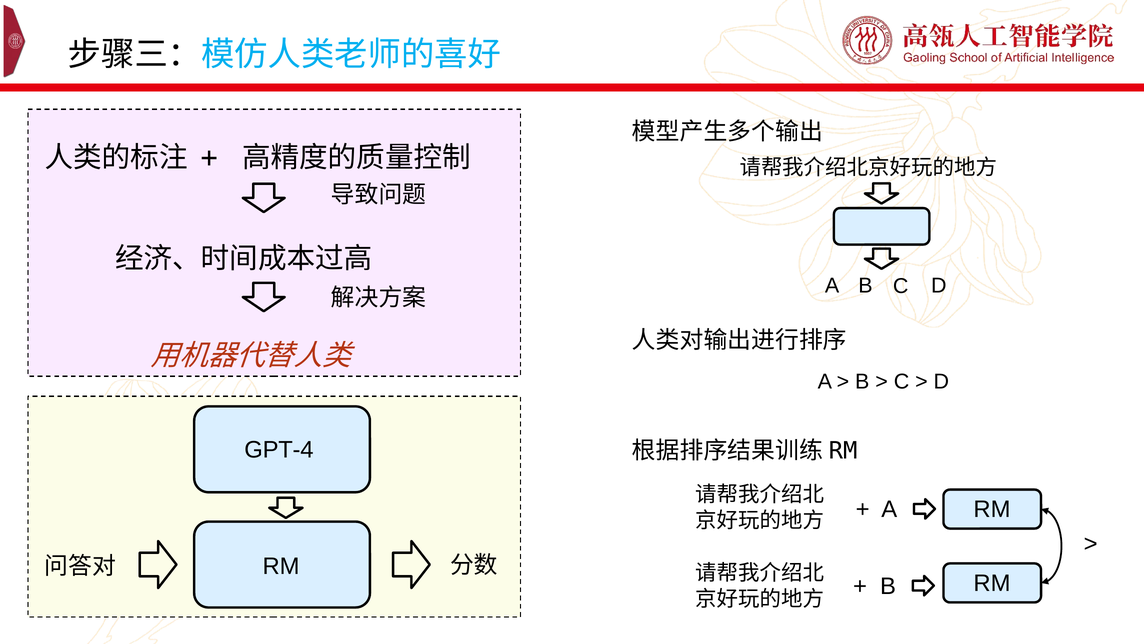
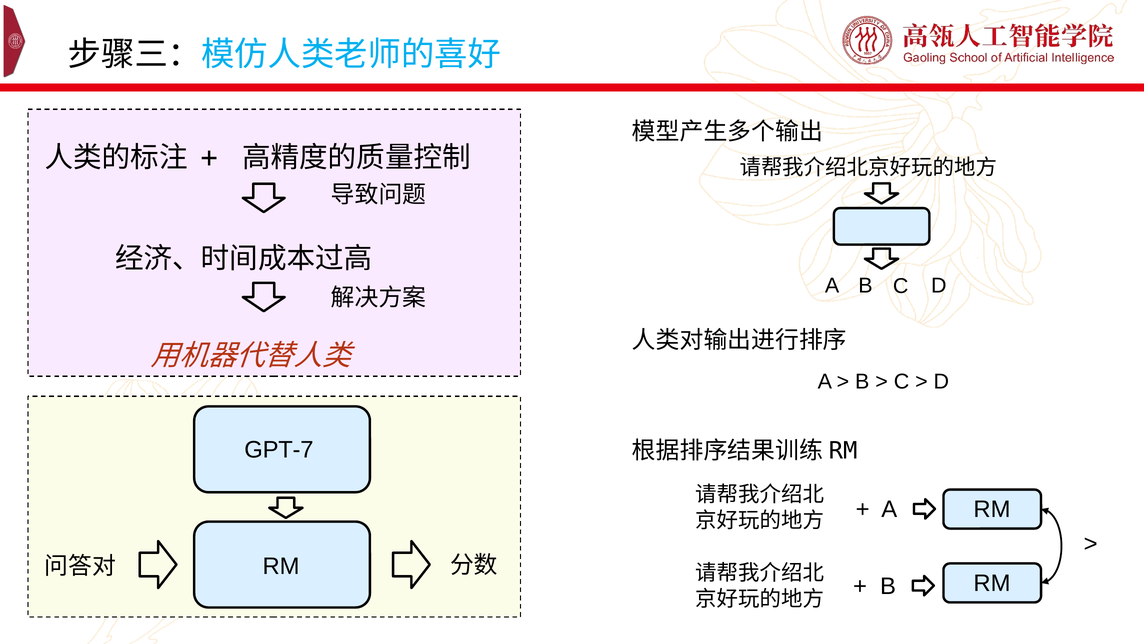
GPT-4: GPT-4 -> GPT-7 (279, 450)
